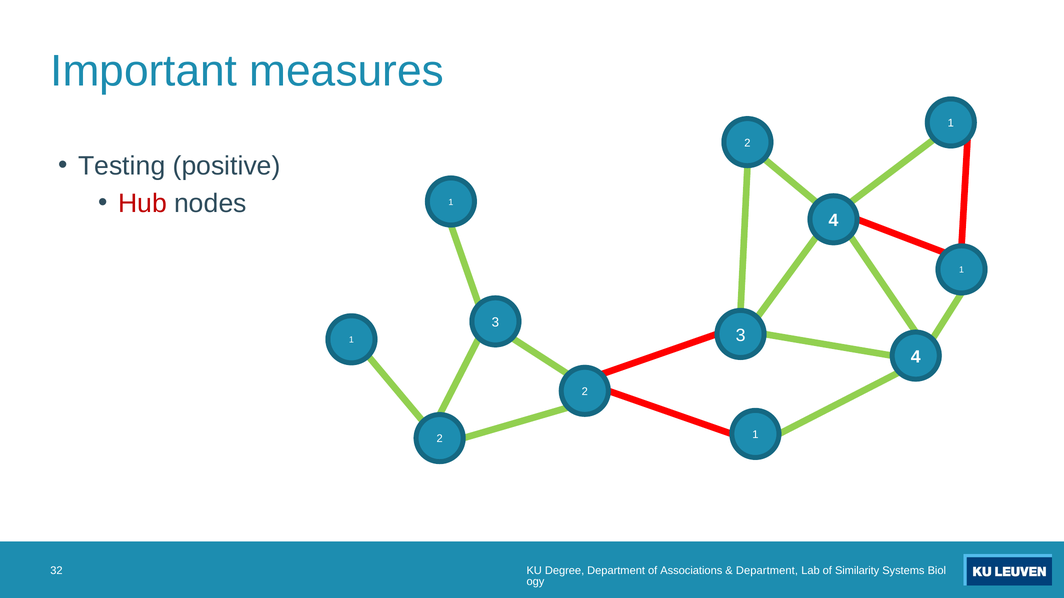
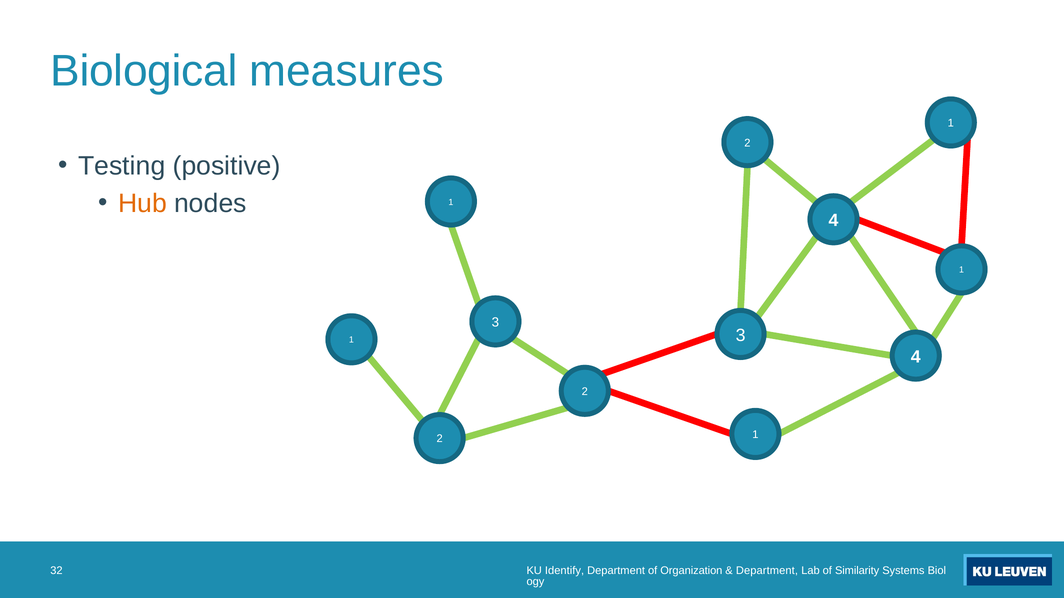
Important: Important -> Biological (144, 71)
Hub colour: red -> orange (142, 204)
Degree: Degree -> Identify (565, 571)
Associations: Associations -> Organization (691, 571)
